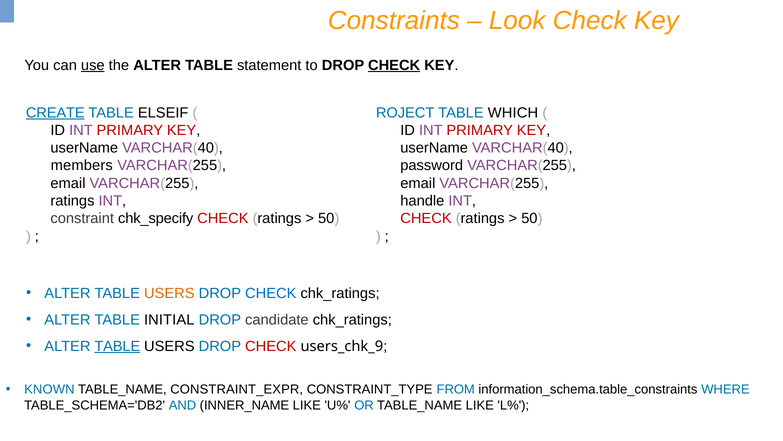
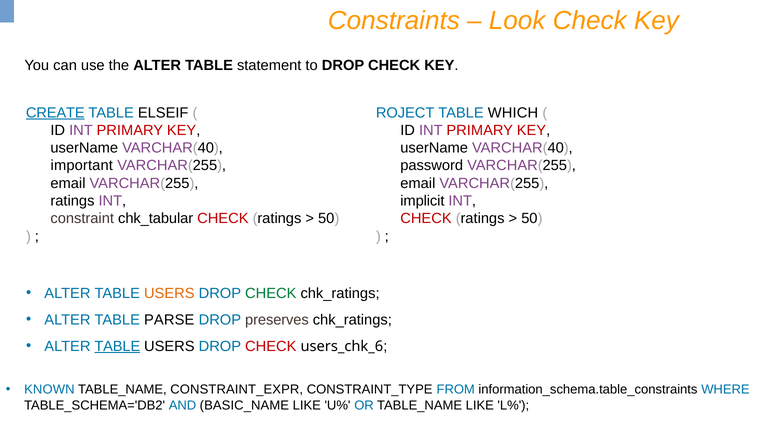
use underline: present -> none (93, 65)
CHECK underline: present -> none (394, 65)
members: members -> important (82, 165)
handle: handle -> implicit (422, 201)
chk_specify: chk_specify -> chk_tabular (156, 218)
CHECK colour: blue -> green (271, 293)
INITIAL: INITIAL -> PARSE (169, 319)
candidate: candidate -> preserves (277, 319)
users_chk_9: users_chk_9 -> users_chk_6 (342, 346)
INNER_NAME: INNER_NAME -> BASIC_NAME (244, 405)
